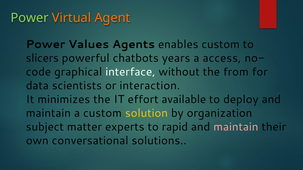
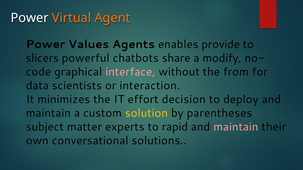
Power colour: light green -> white (30, 18)
enables custom: custom -> provide (221, 44)
years: years -> share (176, 58)
access: access -> modify (222, 58)
interface colour: white -> pink (130, 72)
available: available -> decision (184, 100)
organization: organization -> parentheses (219, 113)
